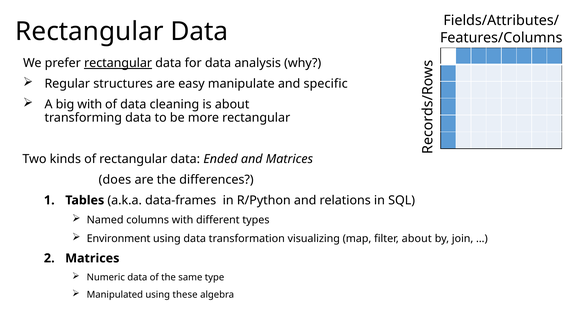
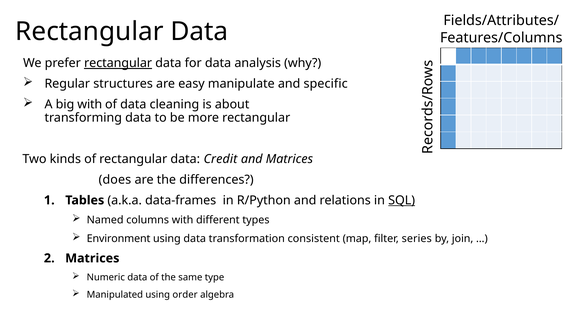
Ended: Ended -> Credit (221, 159)
SQL underline: none -> present (402, 200)
visualizing: visualizing -> consistent (314, 239)
filter about: about -> series (417, 239)
these: these -> order (185, 295)
